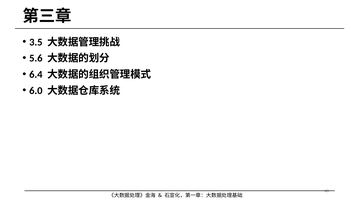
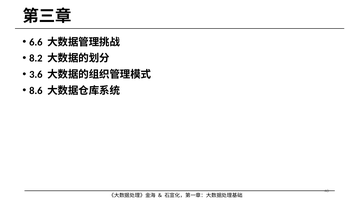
3.5: 3.5 -> 6.6 (36, 42)
5.6: 5.6 -> 8.2 (36, 58)
6.4: 6.4 -> 3.6 (36, 75)
6.0: 6.0 -> 8.6 (36, 91)
